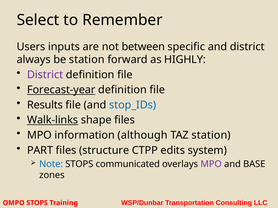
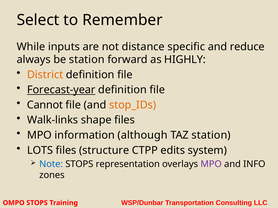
Users: Users -> While (31, 47)
between: between -> distance (143, 47)
and district: district -> reduce (247, 47)
District colour: purple -> orange (45, 75)
Results: Results -> Cannot (45, 105)
stop_IDs colour: blue -> orange (133, 105)
Walk-links underline: present -> none (53, 120)
PART: PART -> LOTS (40, 151)
communicated: communicated -> representation (128, 164)
BASE: BASE -> INFO (254, 164)
